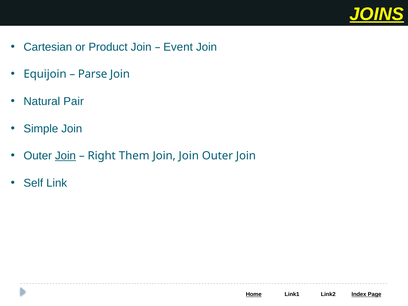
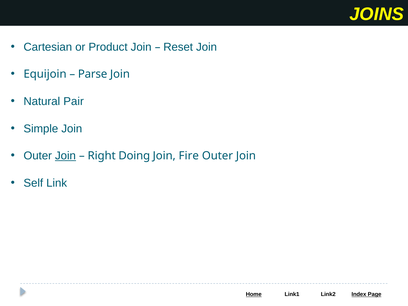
JOINS underline: present -> none (377, 14)
Event: Event -> Reset (178, 47)
Them: Them -> Doing (134, 156)
Join Join: Join -> Fire (189, 156)
